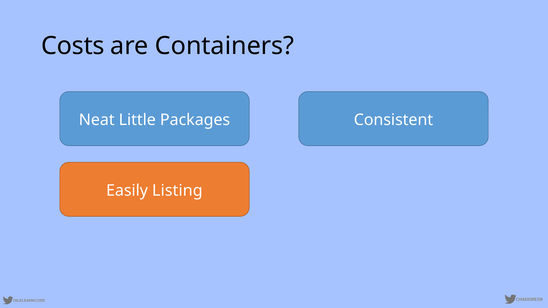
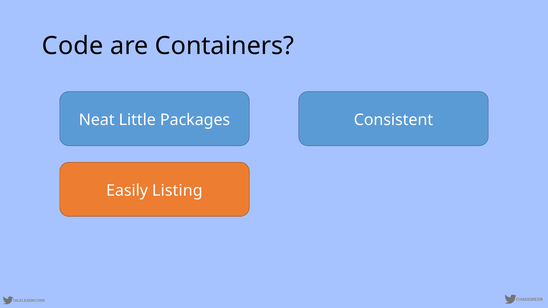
Costs: Costs -> Code (73, 46)
